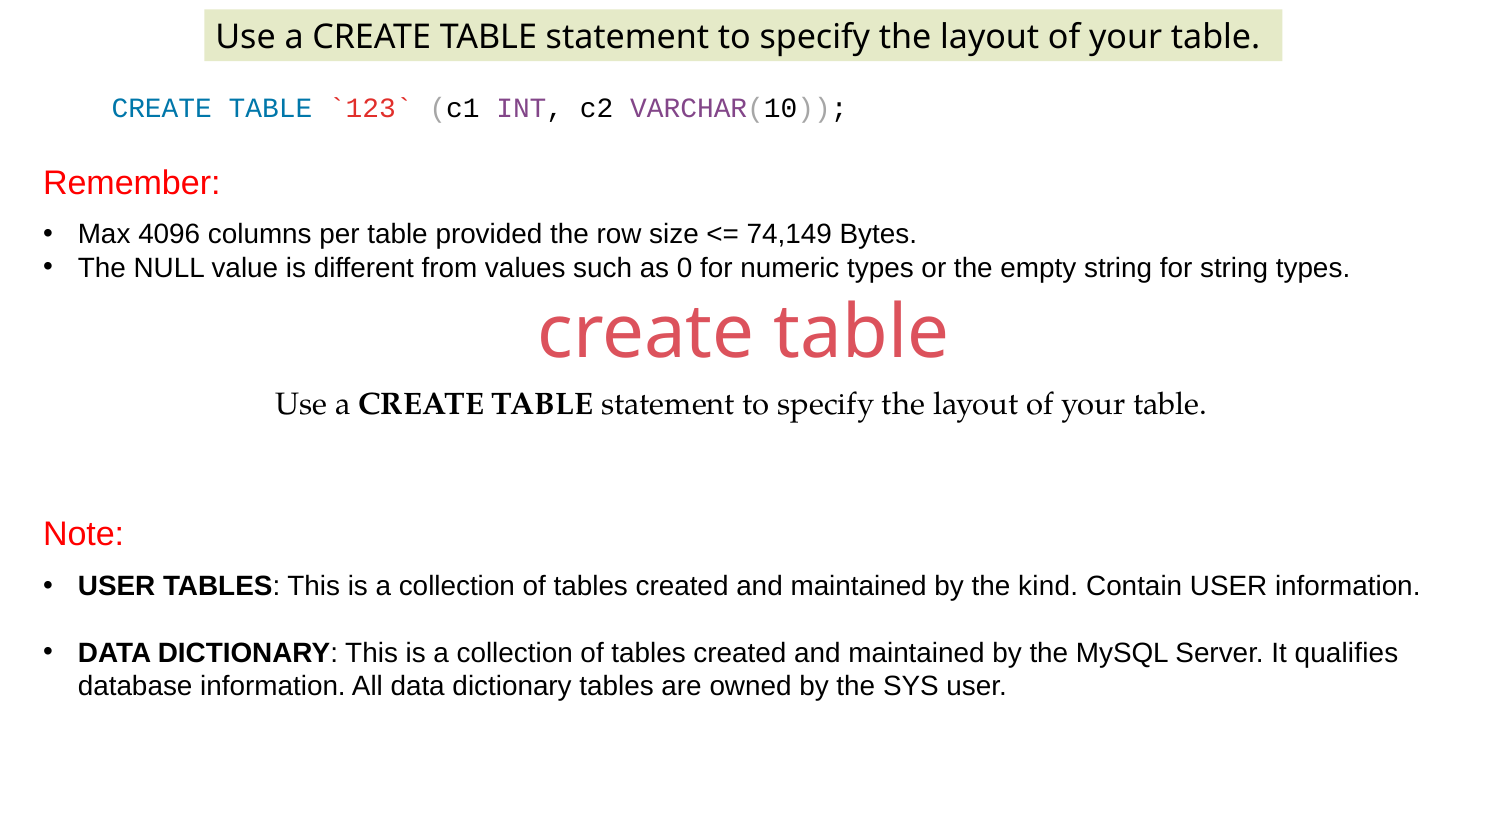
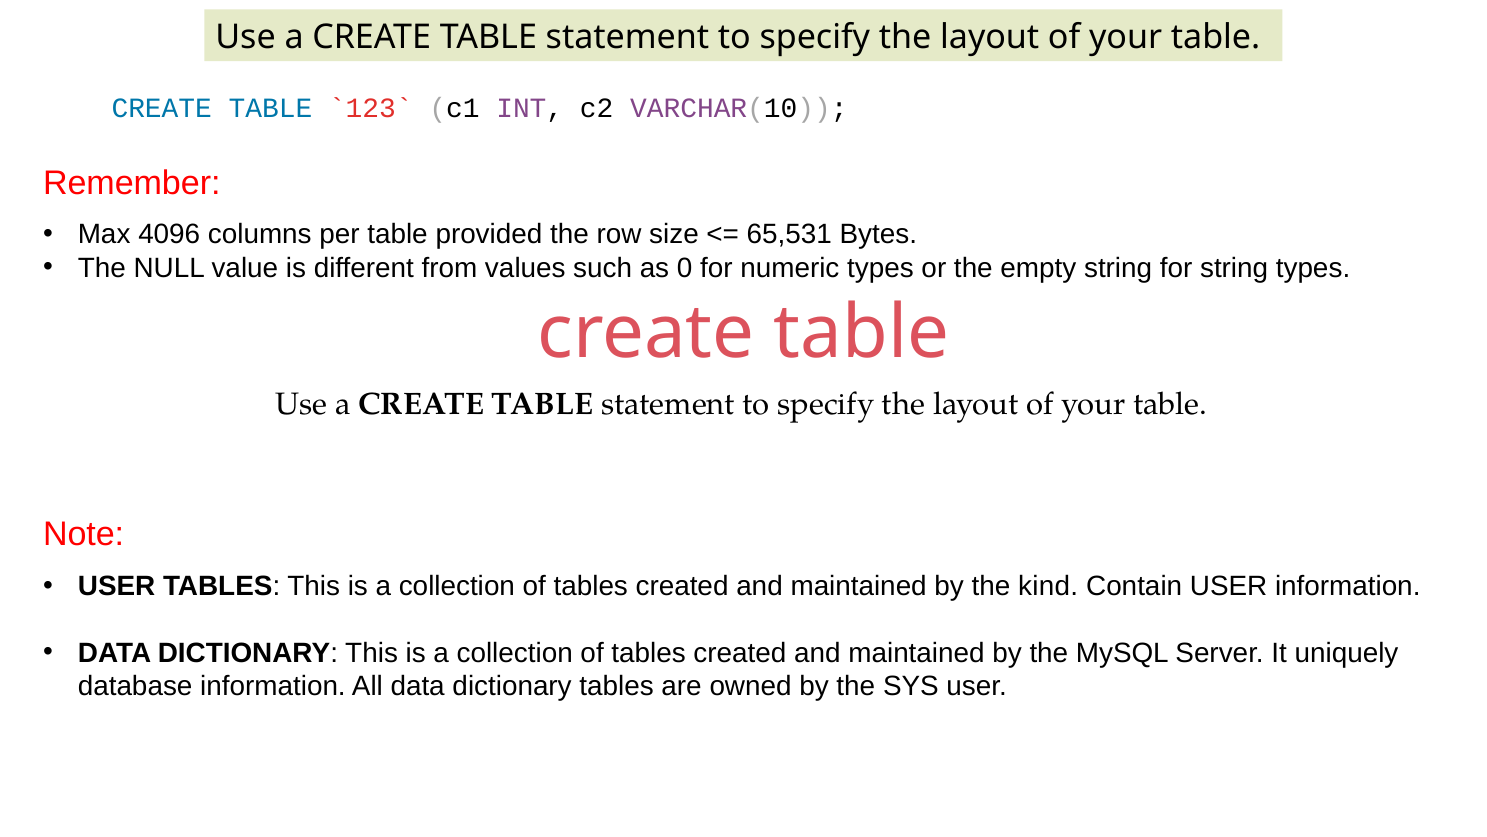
74,149: 74,149 -> 65,531 (789, 235)
qualifies: qualifies -> uniquely (1347, 653)
